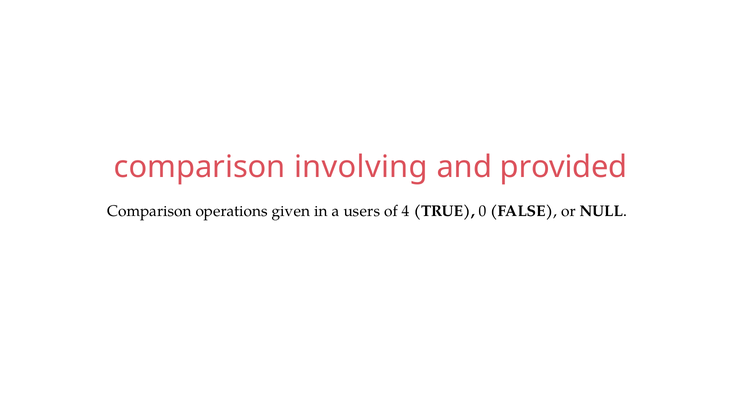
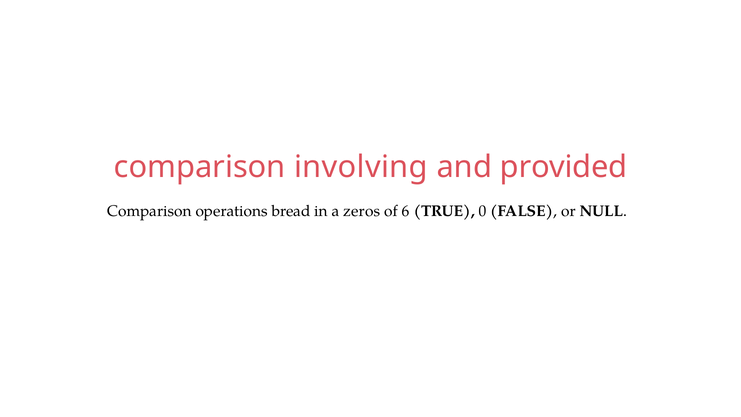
given: given -> bread (291, 211)
users: users -> zeros (362, 211)
4: 4 -> 6 (406, 211)
